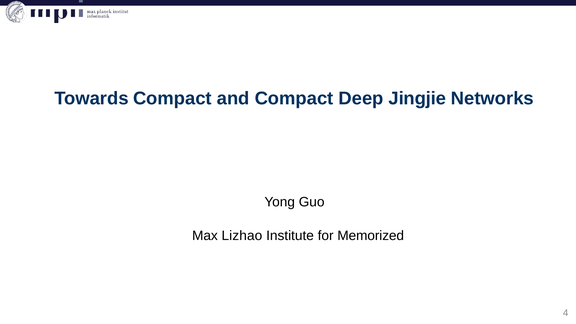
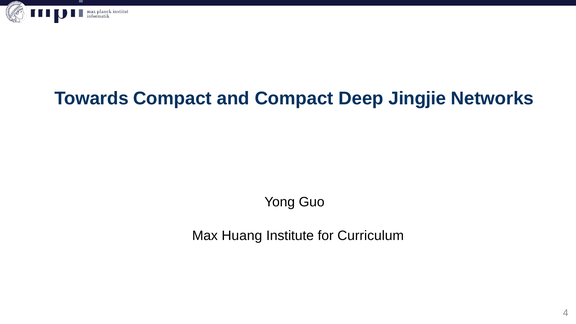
Lizhao: Lizhao -> Huang (242, 236)
Memorized: Memorized -> Curriculum (371, 236)
